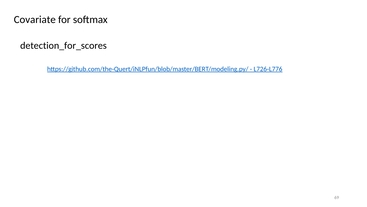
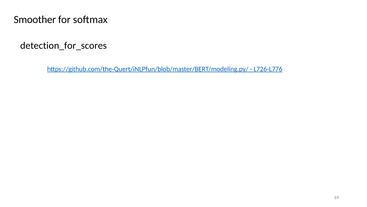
Covariate: Covariate -> Smoother (35, 20)
